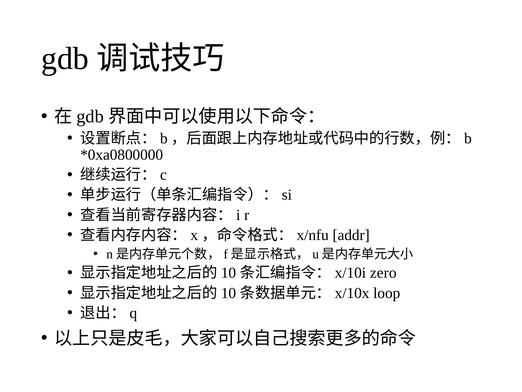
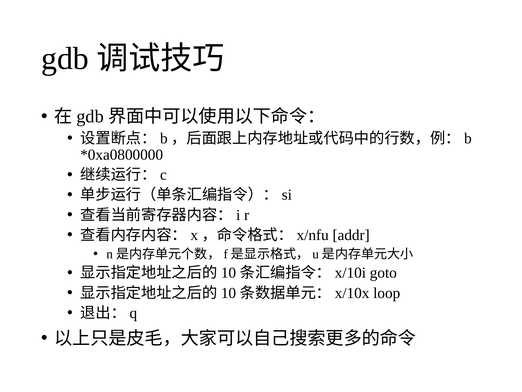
zero: zero -> goto (383, 273)
